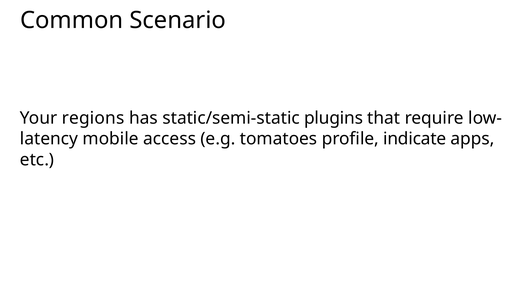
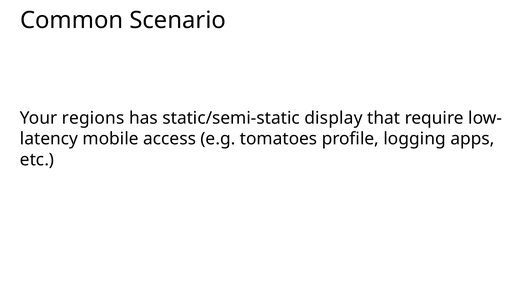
plugins: plugins -> display (333, 118)
indicate: indicate -> logging (415, 139)
